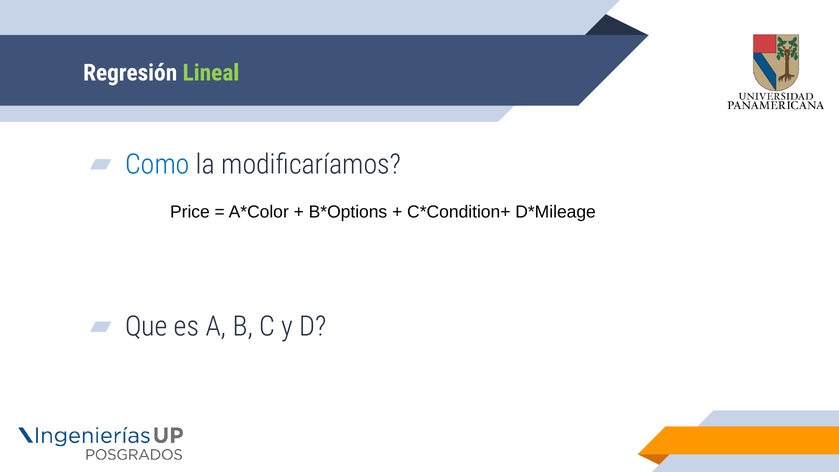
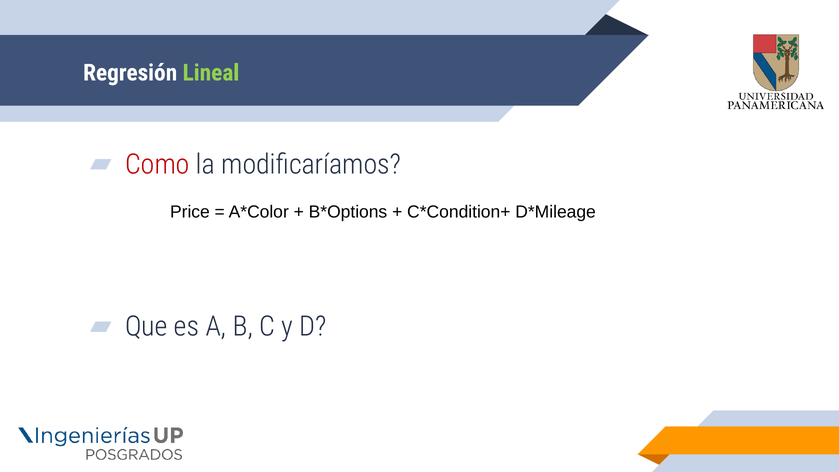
Como colour: blue -> red (157, 164)
